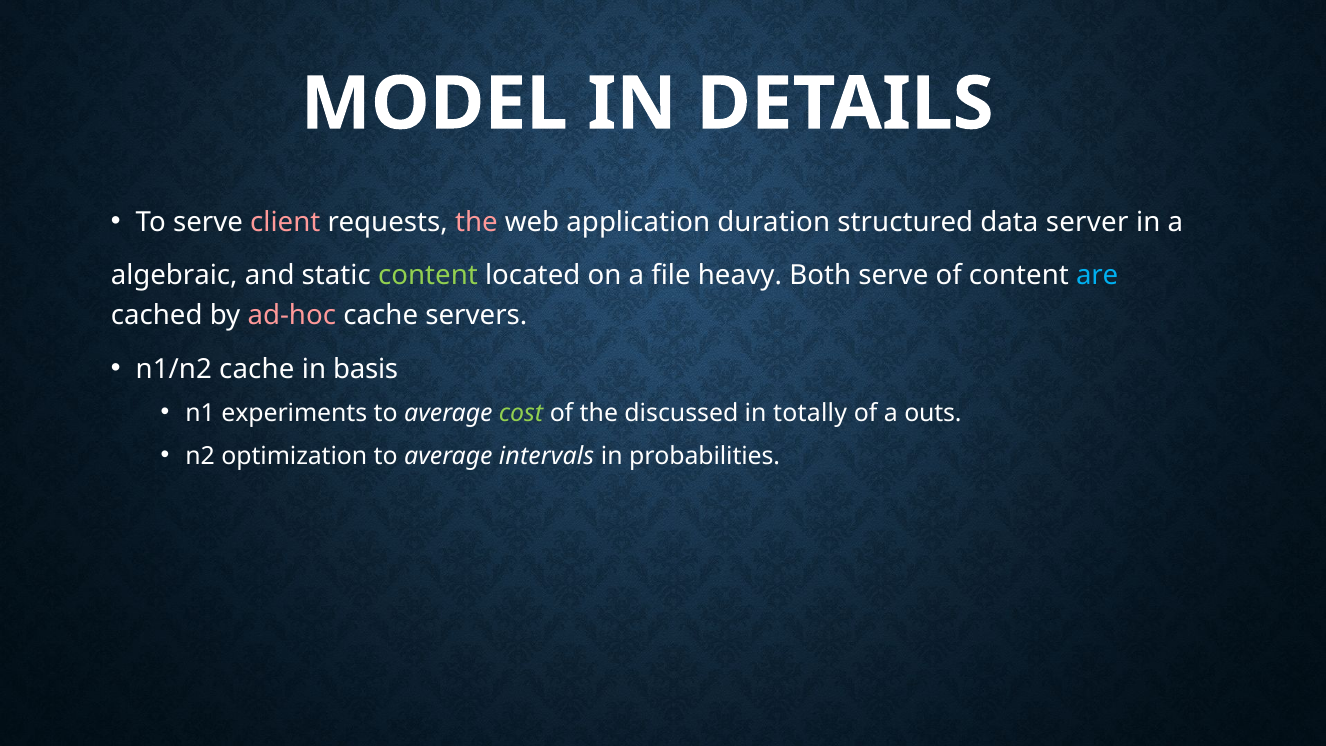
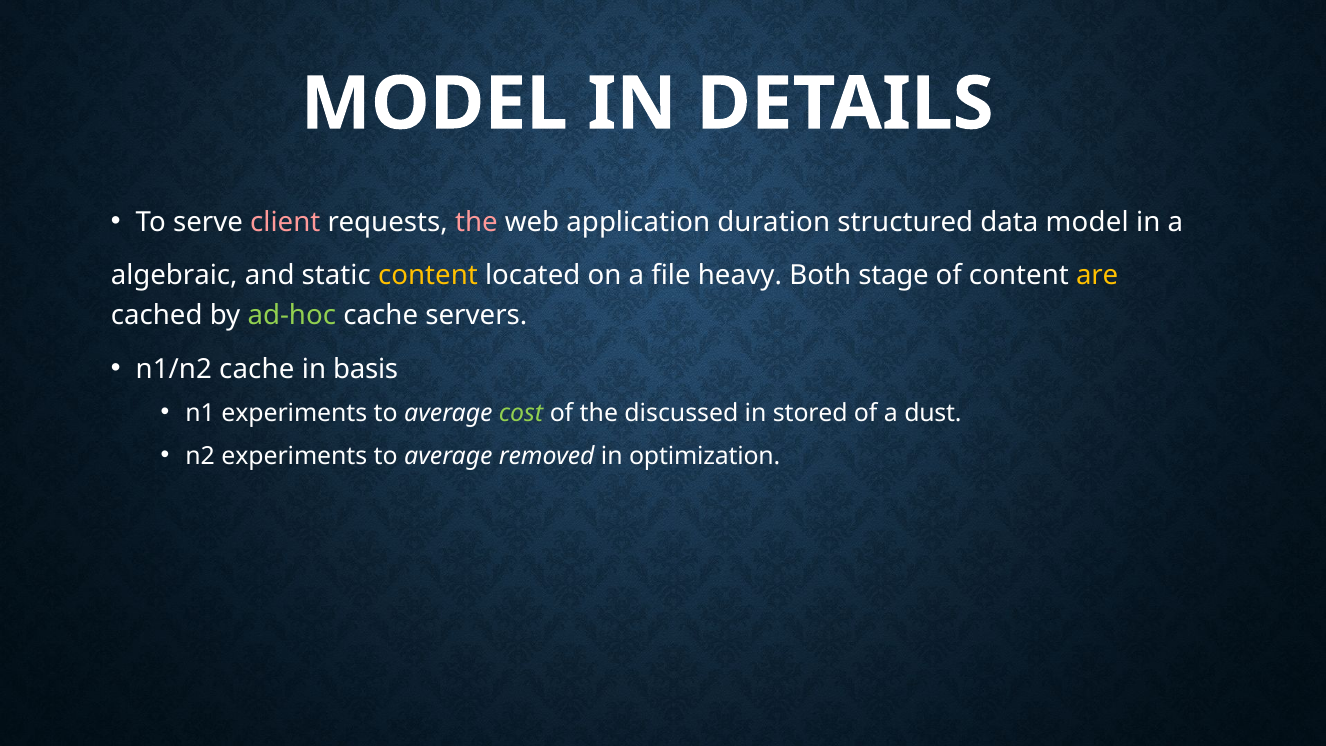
data server: server -> model (1087, 222)
content colour: light green -> yellow (428, 276)
Both serve: serve -> stage (893, 276)
are colour: light blue -> yellow (1097, 276)
ad-hoc colour: pink -> light green (292, 315)
totally: totally -> stored (810, 413)
outs: outs -> dust (933, 413)
n2 optimization: optimization -> experiments (294, 456)
intervals: intervals -> removed (547, 456)
probabilities: probabilities -> optimization (705, 456)
